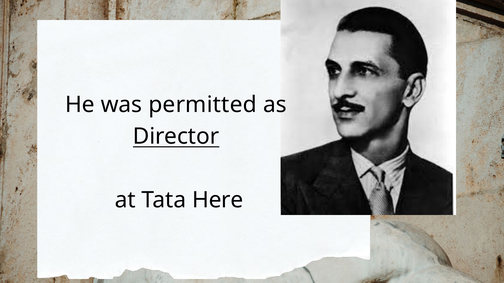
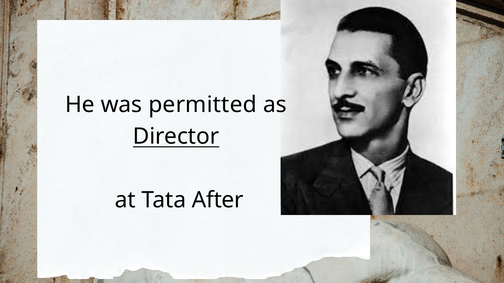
Here: Here -> After (218, 200)
